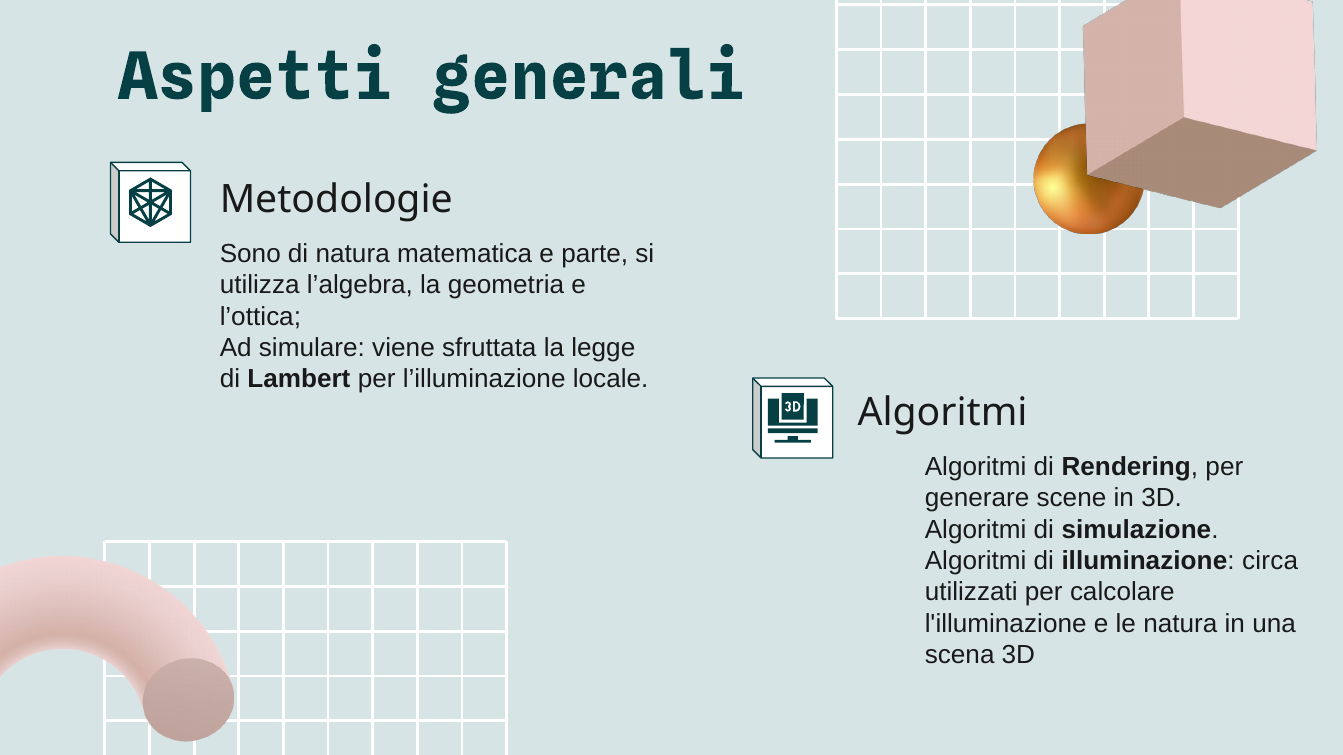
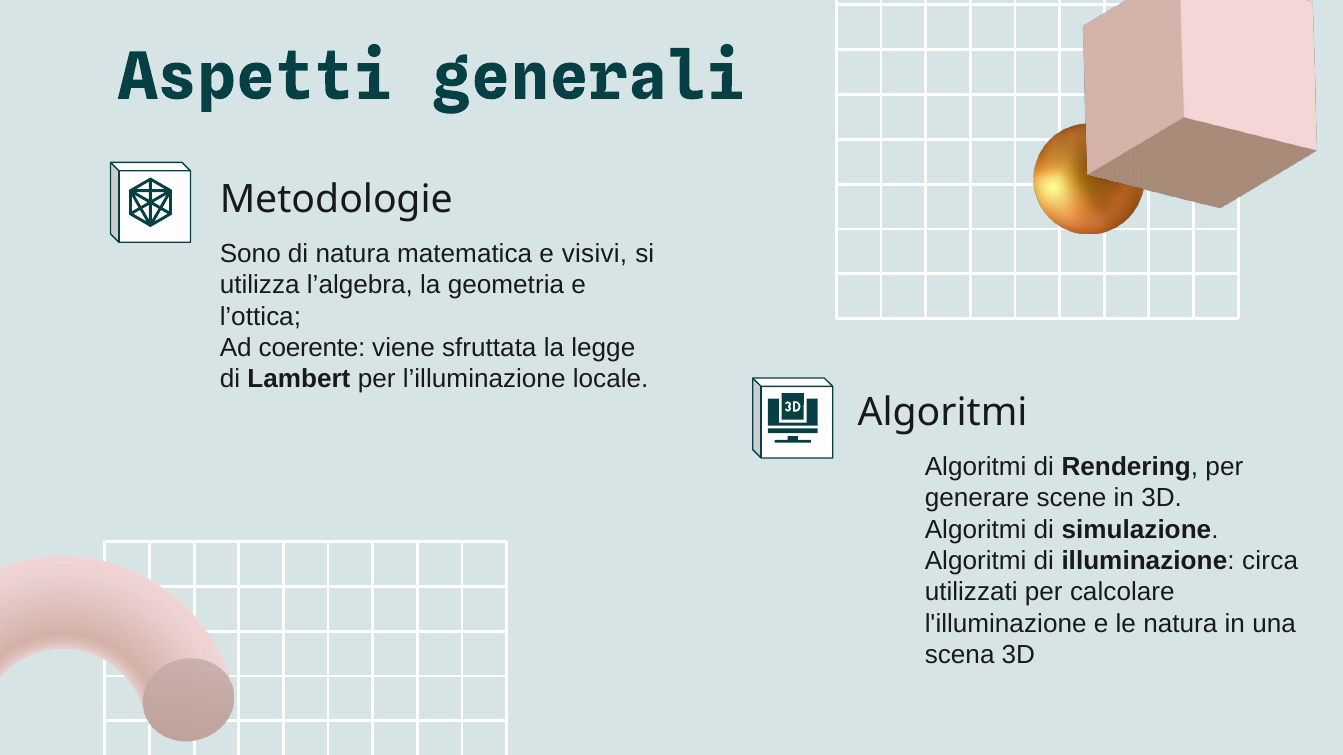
parte: parte -> visivi (595, 254)
simulare: simulare -> coerente (312, 348)
